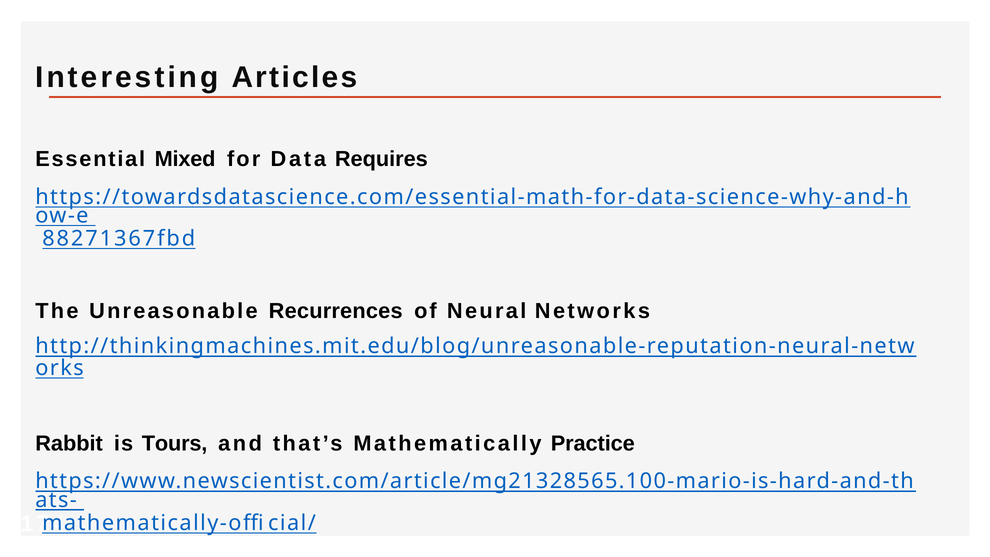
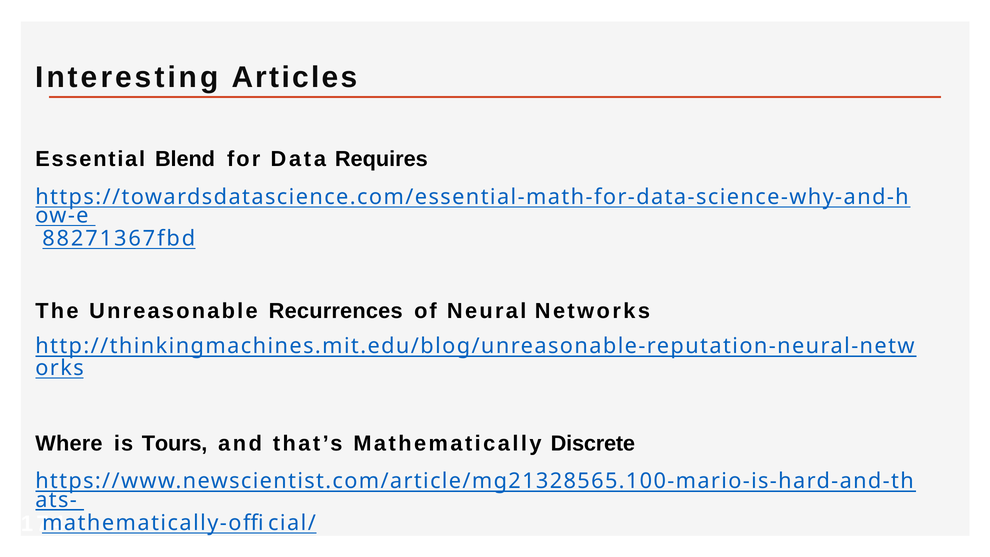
Mixed: Mixed -> Blend (185, 159)
Rabbit: Rabbit -> Where (69, 444)
Practice: Practice -> Discrete (593, 444)
